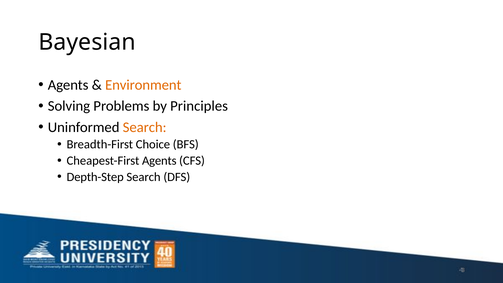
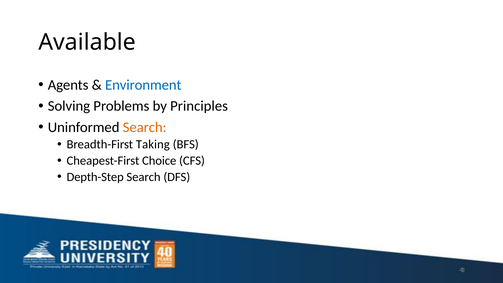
Bayesian: Bayesian -> Available (87, 42)
Environment colour: orange -> blue (143, 85)
Choice: Choice -> Taking (153, 144)
Cheapest-First Agents: Agents -> Choice (159, 161)
